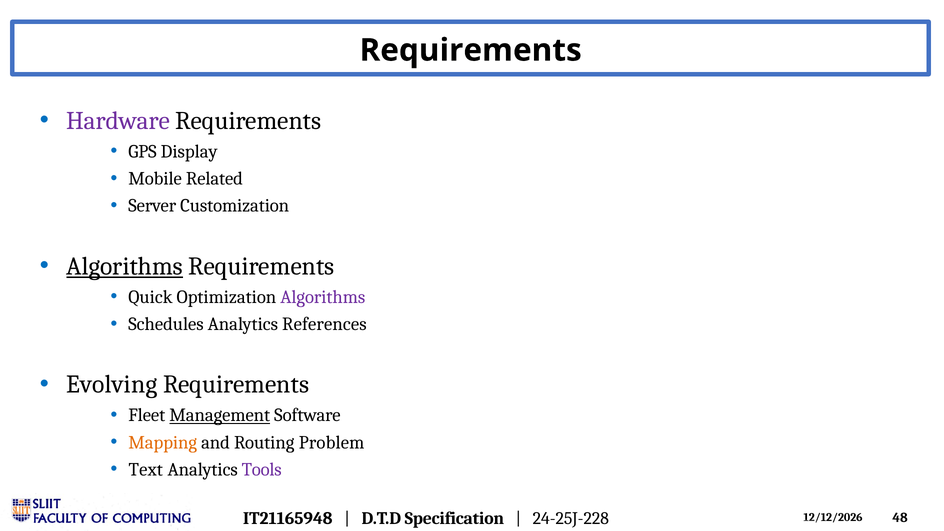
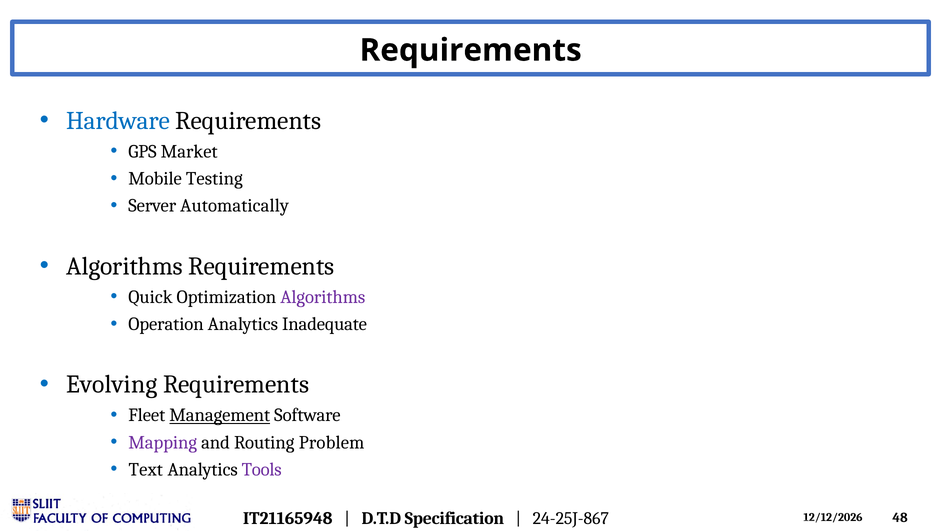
Hardware colour: purple -> blue (118, 121)
Display: Display -> Market (189, 152)
Related: Related -> Testing (214, 179)
Customization: Customization -> Automatically (235, 206)
Algorithms underline: present -> none (125, 266)
Schedules: Schedules -> Operation (166, 324)
References: References -> Inadequate (325, 324)
Mapping colour: orange -> purple (163, 442)
24-25J-228: 24-25J-228 -> 24-25J-867 (571, 519)
